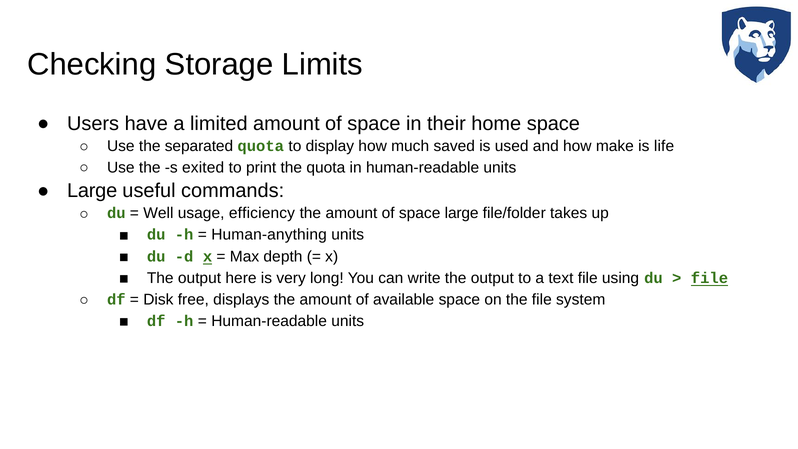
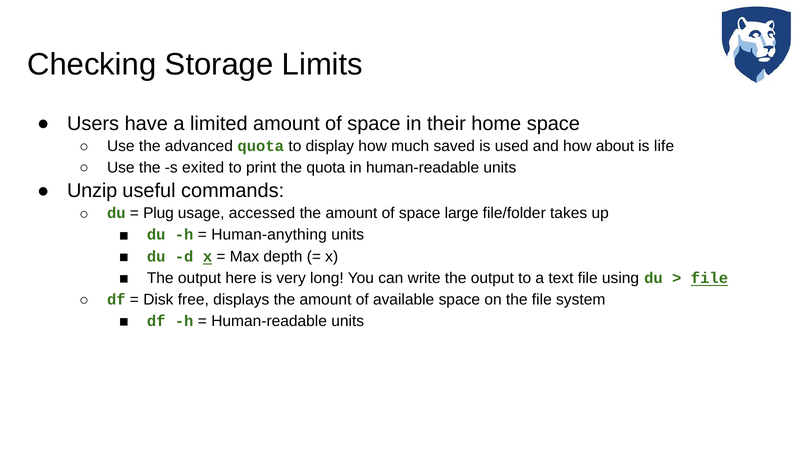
separated: separated -> advanced (199, 146)
make: make -> about (615, 146)
Large: Large -> Unzip (92, 191)
Well: Well -> Plug (158, 213)
efficiency: efficiency -> accessed (262, 213)
